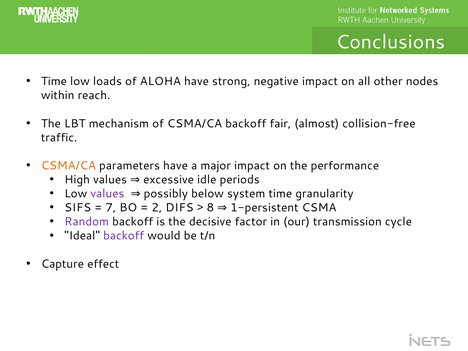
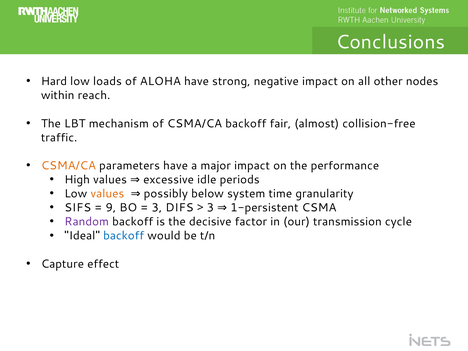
Time: Time -> Hard (54, 81)
values colour: purple -> orange (107, 194)
7: 7 -> 9 (111, 208)
2: 2 -> 3 (157, 208)
8: 8 -> 3 (210, 208)
backoff colour: purple -> blue (124, 236)
